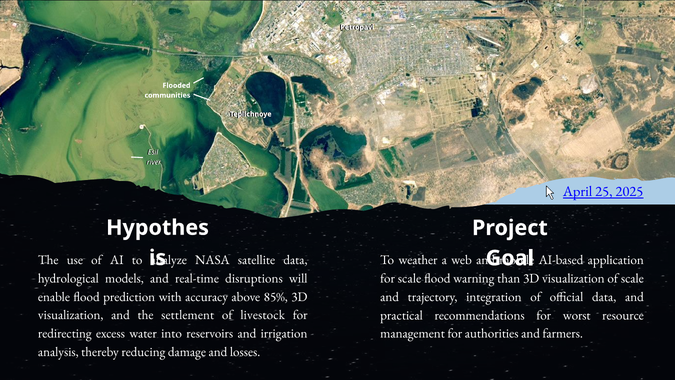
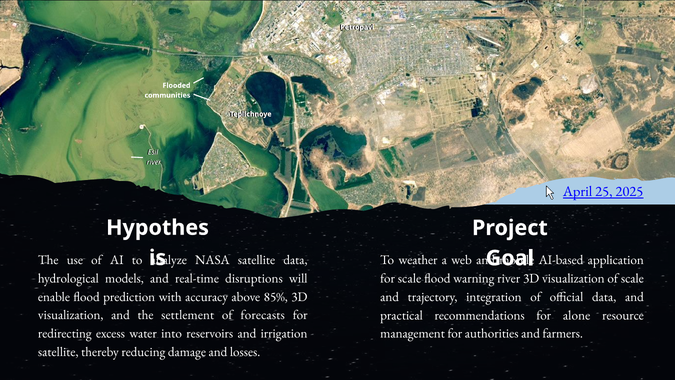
warning than: than -> river (509, 278)
livestock: livestock -> forecasts (263, 315)
worst: worst -> alone (577, 315)
analysis: analysis -> satellite (58, 352)
